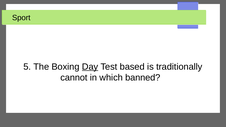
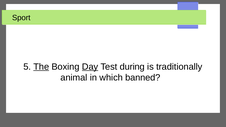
The underline: none -> present (41, 67)
based: based -> during (132, 67)
cannot: cannot -> animal (74, 78)
